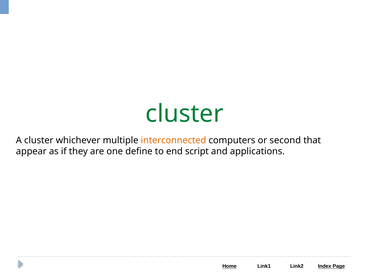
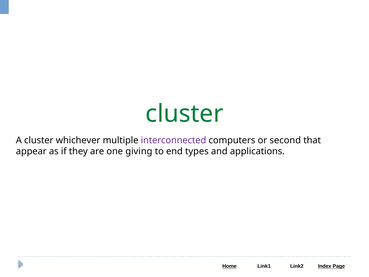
interconnected colour: orange -> purple (174, 140)
define: define -> giving (139, 151)
script: script -> types (197, 151)
